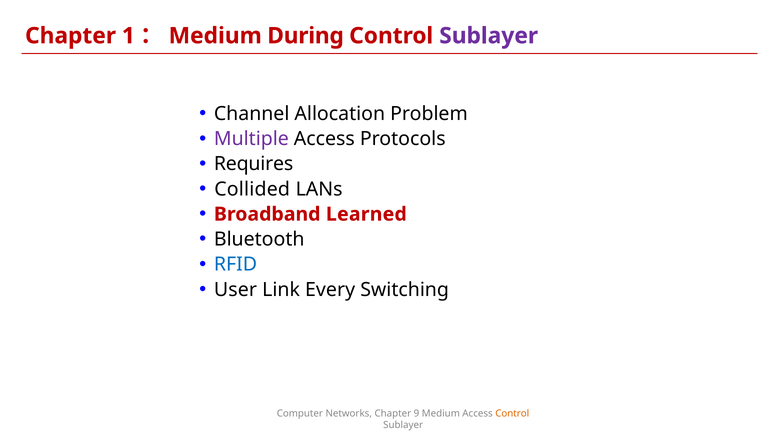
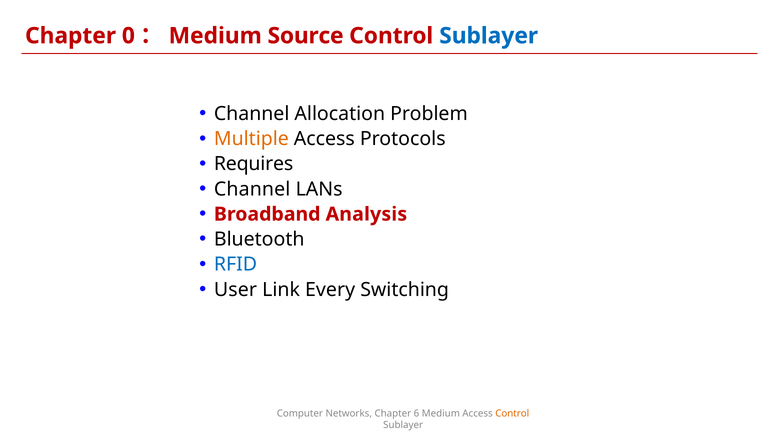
1: 1 -> 0 (128, 36)
During: During -> Source (306, 36)
Sublayer colour: purple -> blue (489, 36)
Multiple colour: purple -> orange (251, 139)
Collided: Collided -> Channel (252, 189)
Learned: Learned -> Analysis (366, 214)
9: 9 -> 6 (417, 414)
